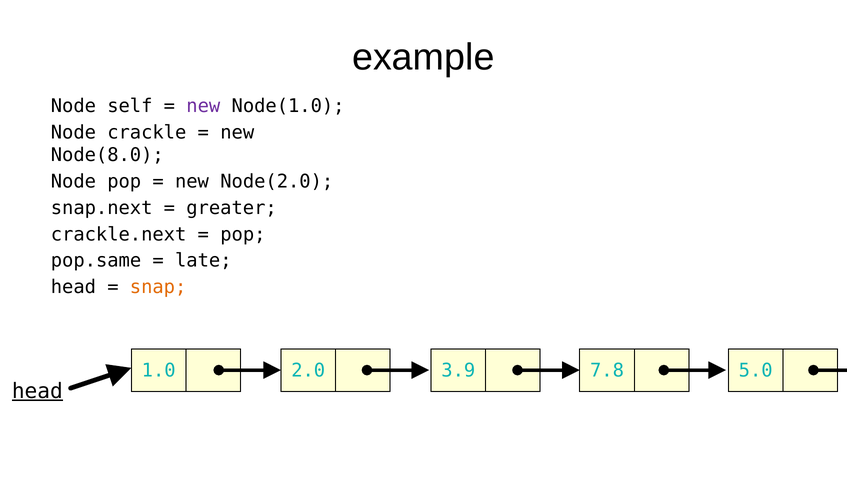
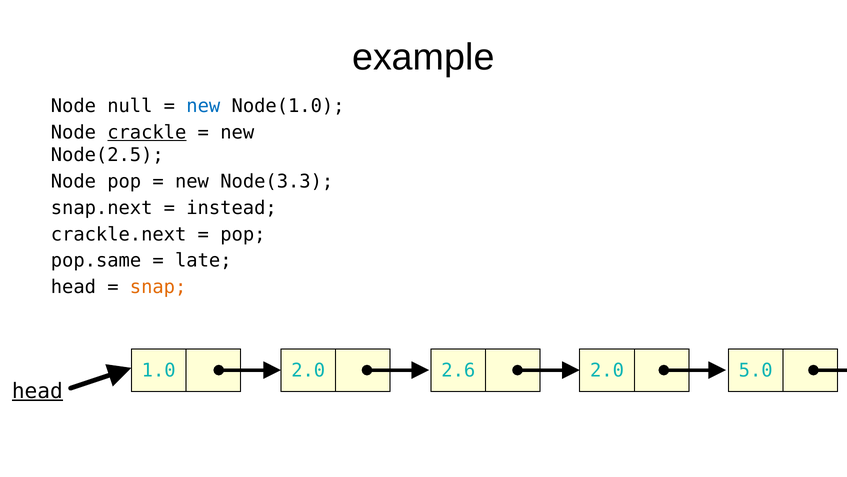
self: self -> null (130, 106)
new colour: purple -> blue (203, 106)
crackle underline: none -> present (147, 132)
Node(8.0: Node(8.0 -> Node(2.5 (107, 155)
Node(2.0: Node(2.0 -> Node(3.3 (277, 181)
greater: greater -> instead (232, 208)
3.9: 3.9 -> 2.6 (458, 370)
1.0 7.8: 7.8 -> 2.0 (607, 370)
